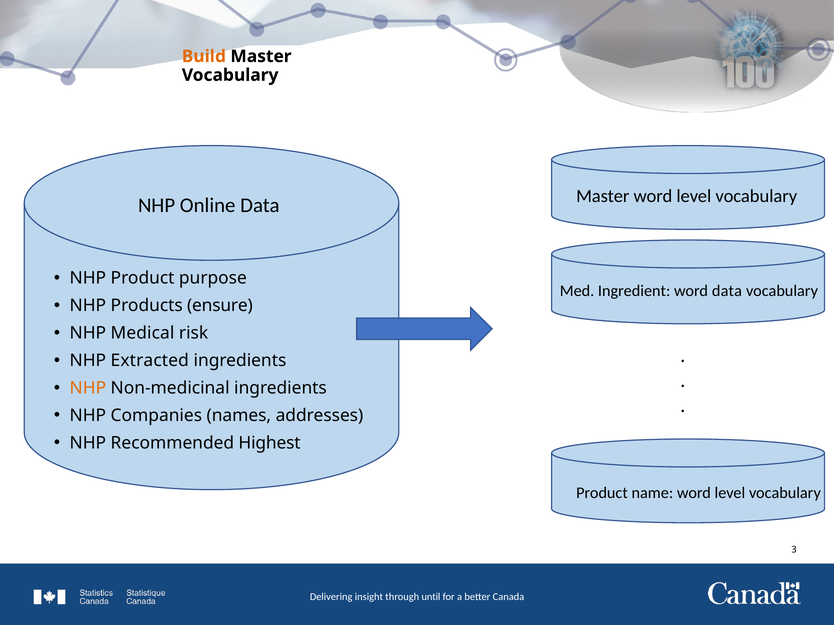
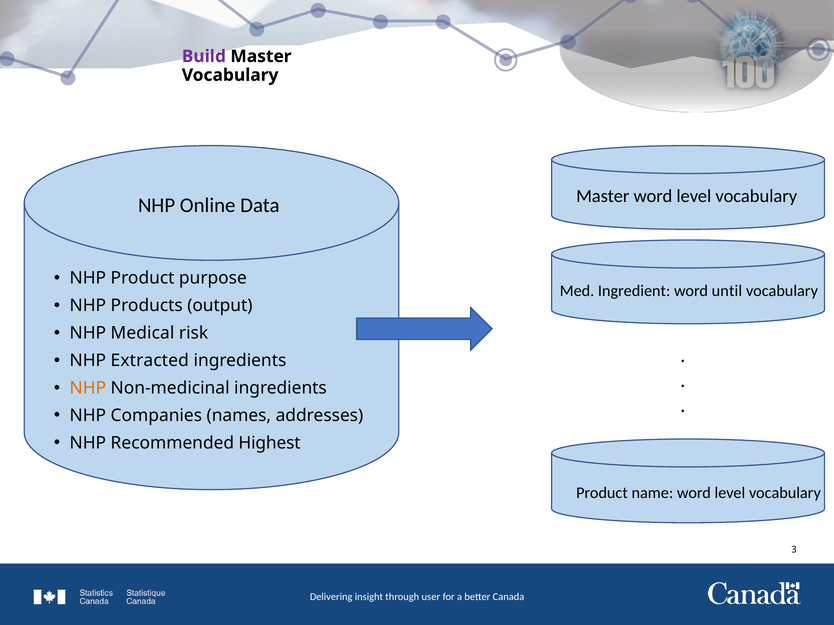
Build colour: orange -> purple (204, 56)
word data: data -> until (727, 291)
ensure: ensure -> output (220, 306)
until: until -> user (431, 597)
